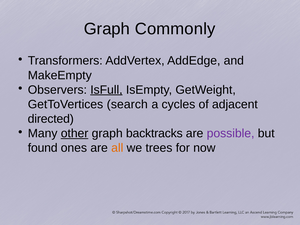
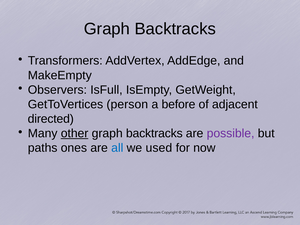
Commonly: Commonly -> Backtracks (175, 29)
IsFull underline: present -> none (106, 90)
search: search -> person (127, 104)
cycles: cycles -> before (178, 104)
found: found -> paths (43, 148)
all colour: orange -> blue (117, 148)
trees: trees -> used (159, 148)
